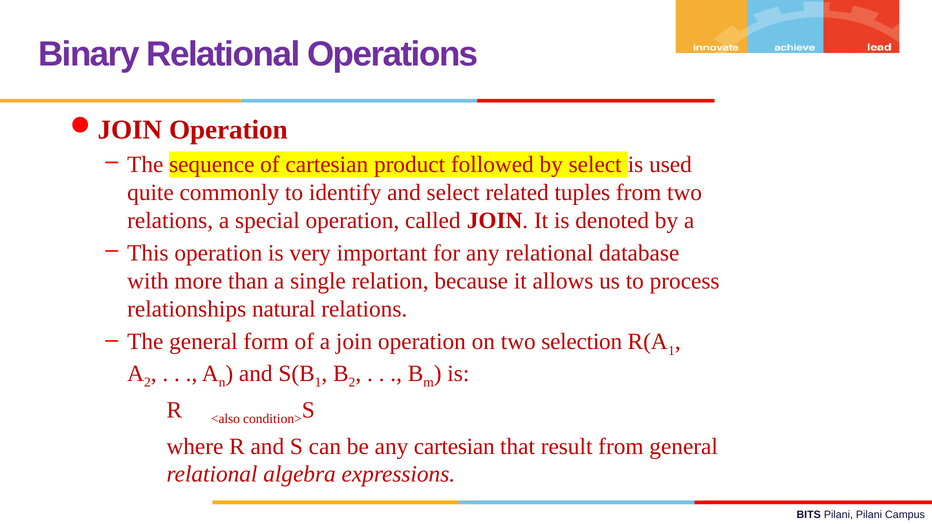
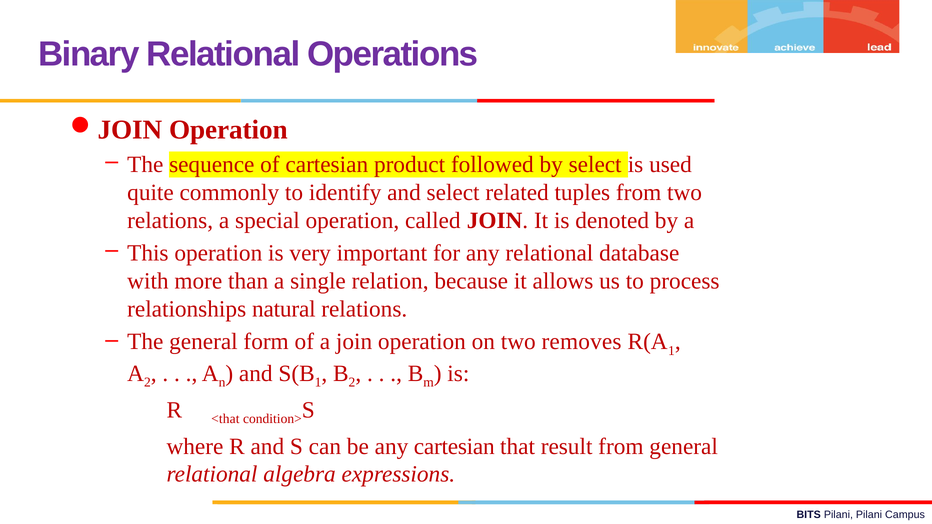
selection: selection -> removes (582, 342)
<also: <also -> <that (225, 419)
